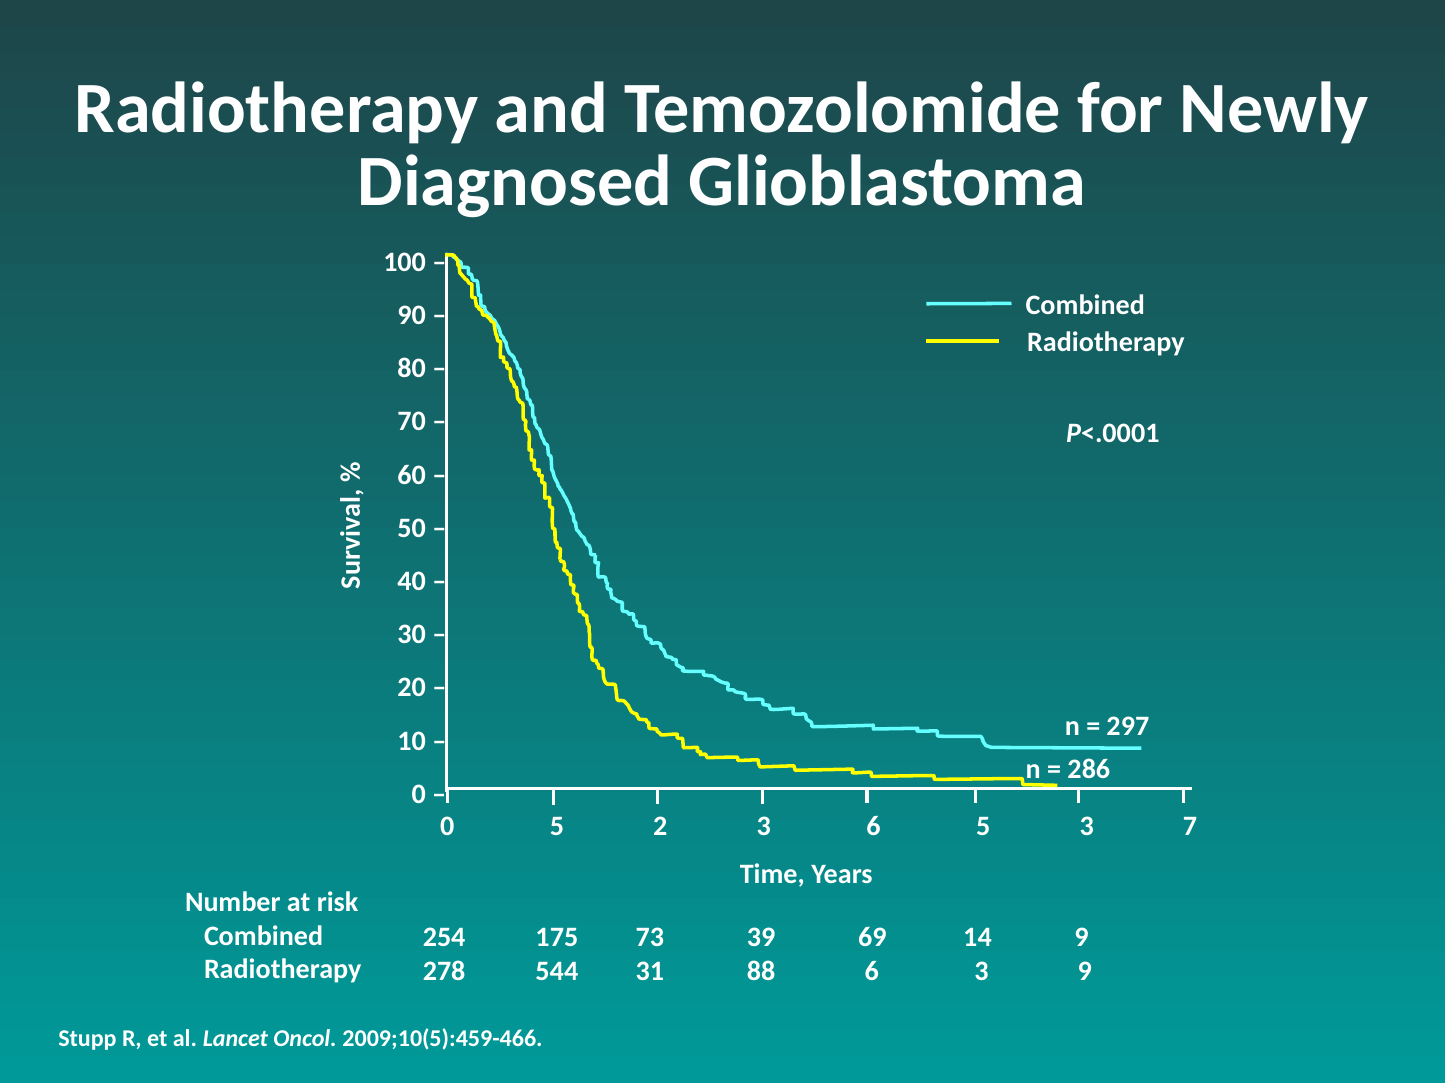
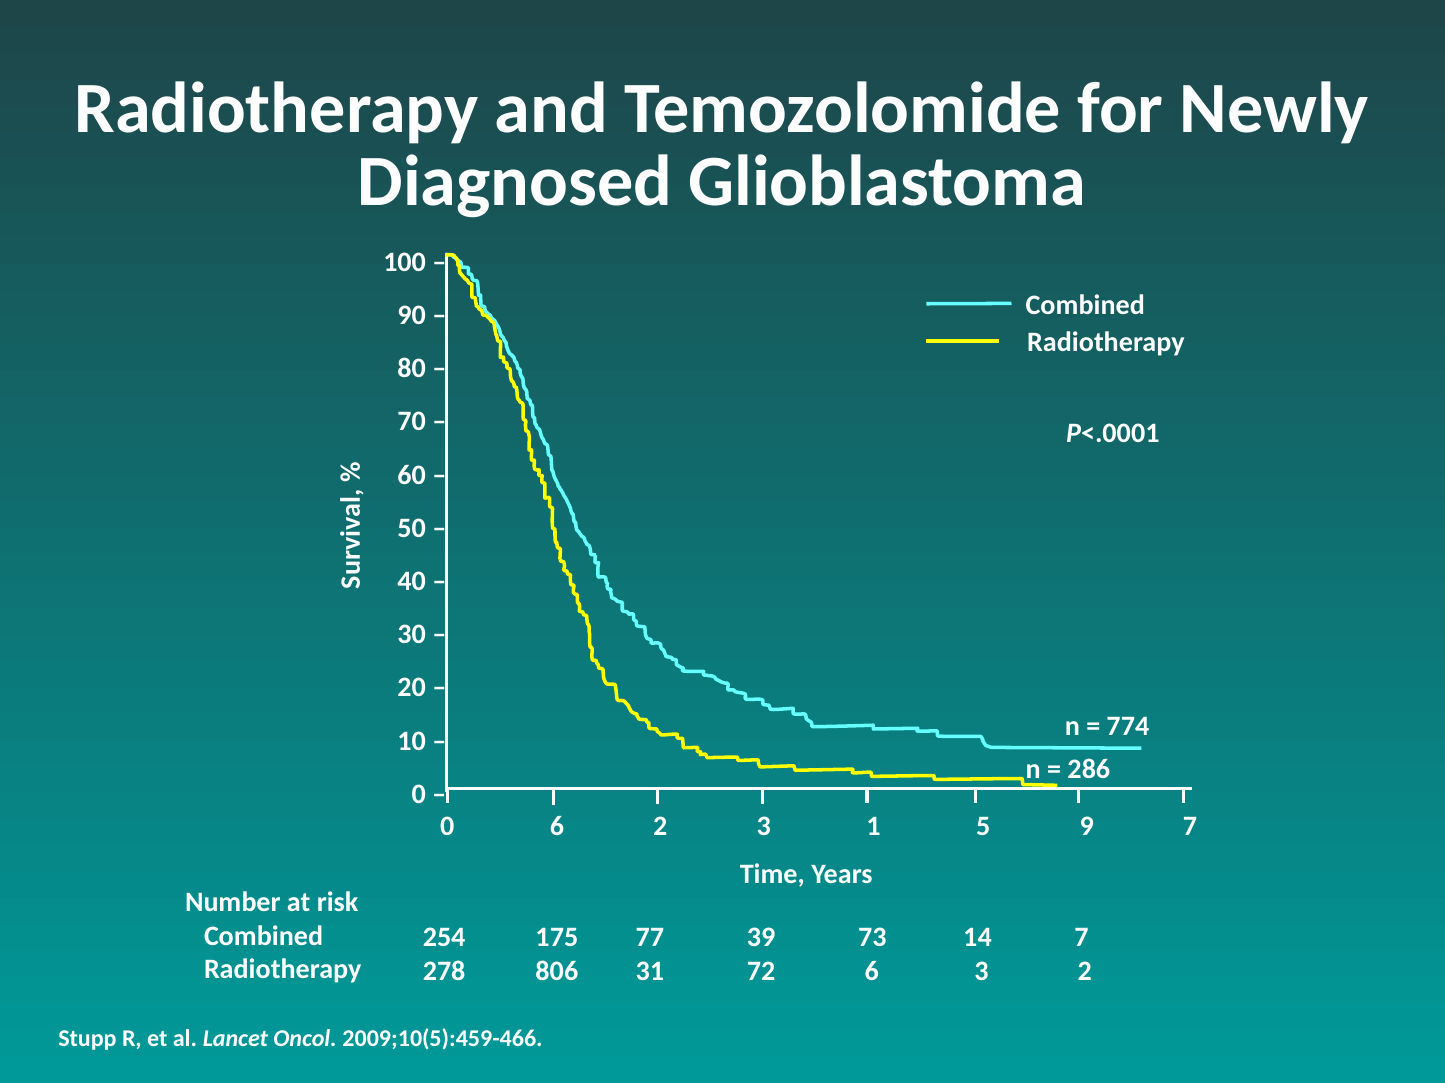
297: 297 -> 774 (1128, 727)
0 5: 5 -> 6 (557, 827)
3 6: 6 -> 1 (874, 827)
5 3: 3 -> 9 (1087, 827)
73: 73 -> 77 (650, 938)
69: 69 -> 73 (872, 938)
14 9: 9 -> 7 (1082, 938)
544: 544 -> 806 (557, 972)
88: 88 -> 72 (761, 972)
3 9: 9 -> 2 (1085, 972)
